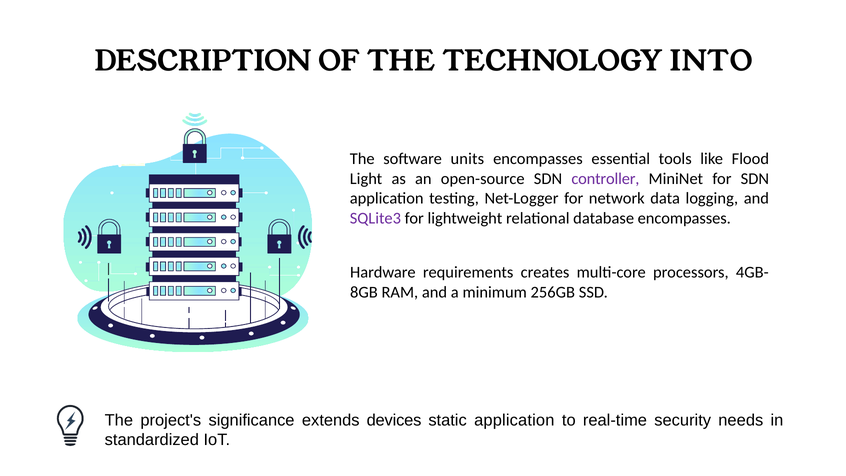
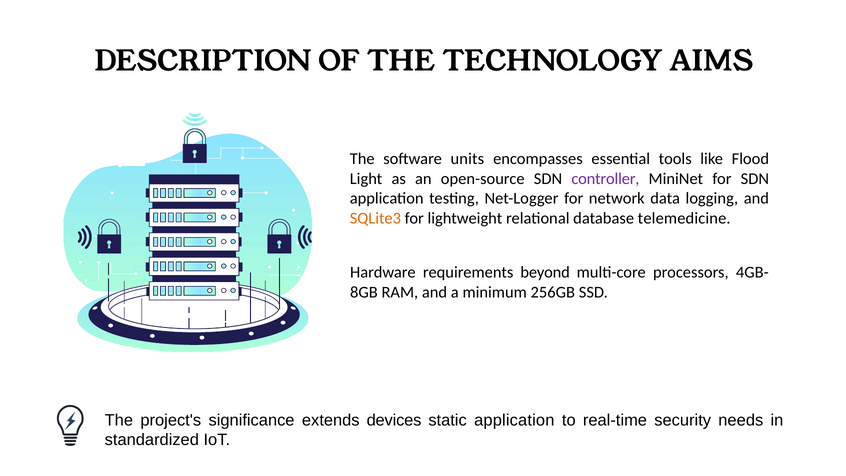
INTO: INTO -> AIMS (711, 61)
SQLite3 colour: purple -> orange (375, 218)
database encompasses: encompasses -> telemedicine (684, 218)
creates: creates -> beyond (545, 272)
